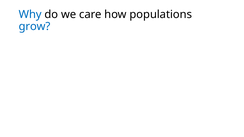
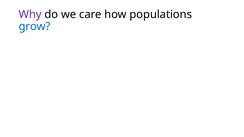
Why colour: blue -> purple (30, 14)
